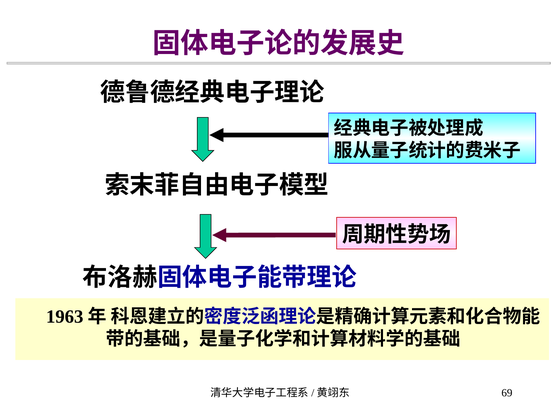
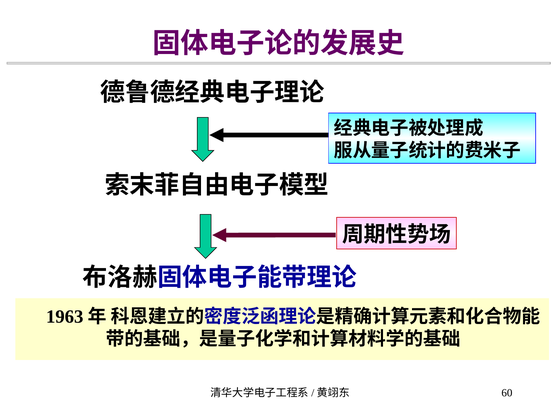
69: 69 -> 60 (507, 393)
